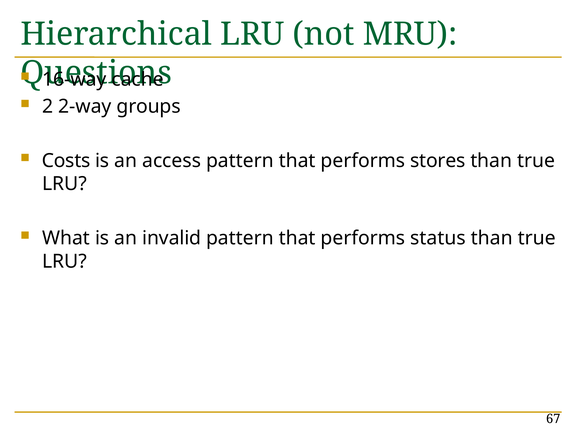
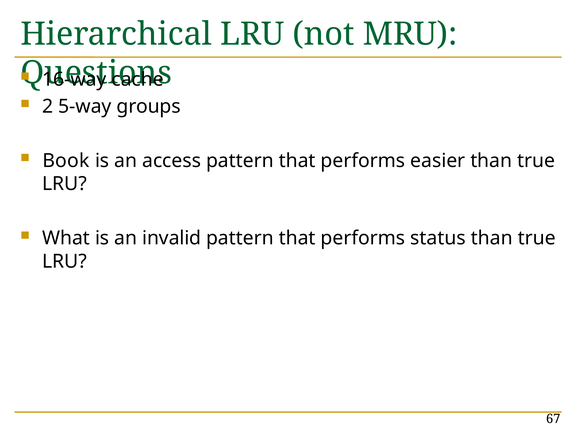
2-way: 2-way -> 5-way (85, 106)
Costs: Costs -> Book (66, 161)
stores: stores -> easier (438, 161)
